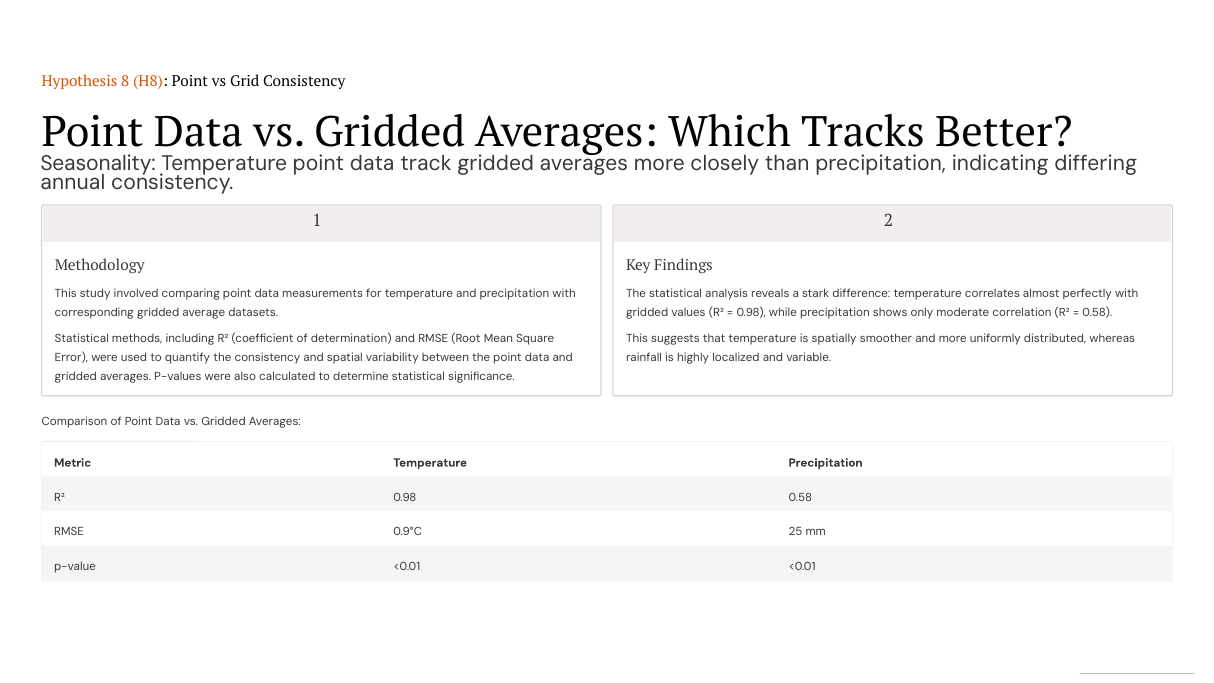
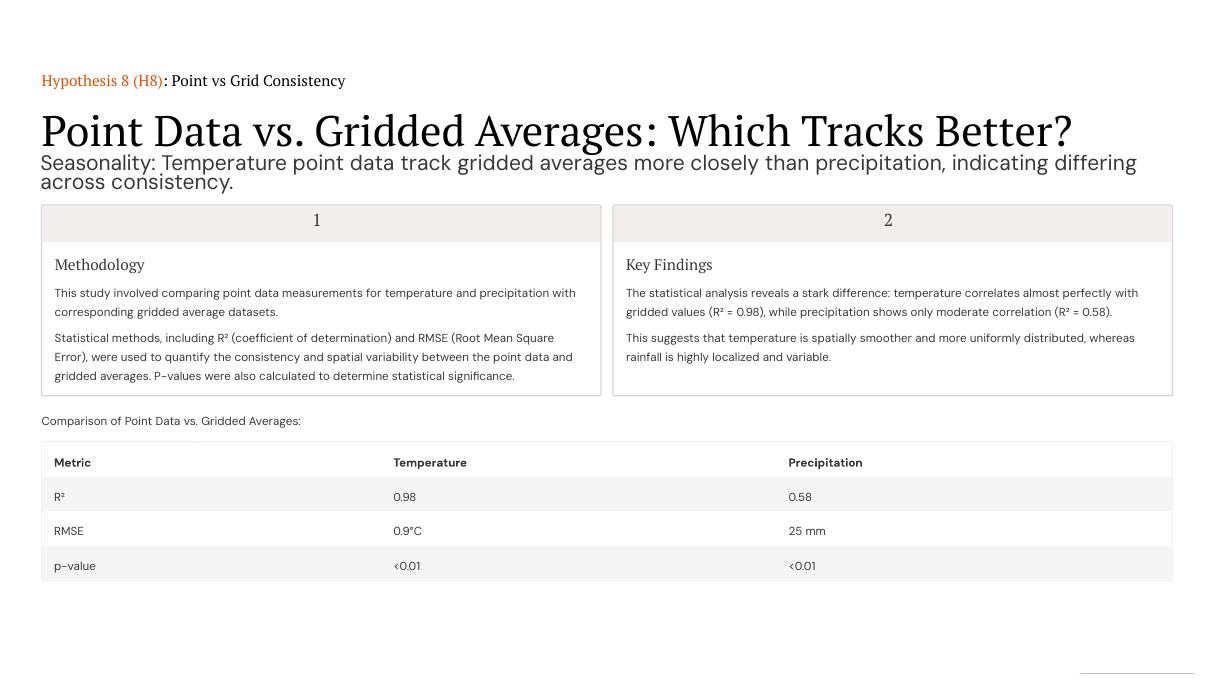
annual: annual -> across (73, 183)
